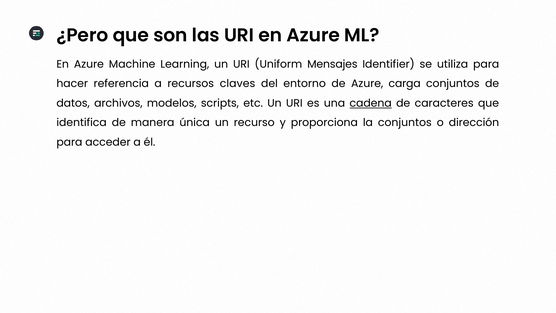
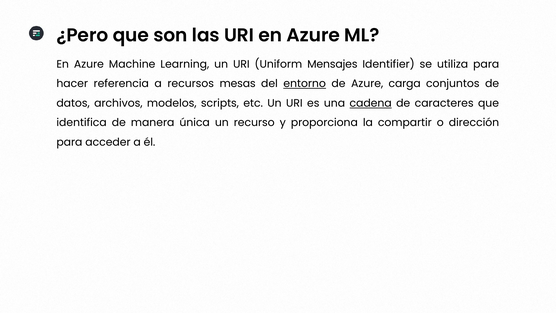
claves: claves -> mesas (238, 84)
entorno underline: none -> present (305, 84)
la conjuntos: conjuntos -> compartir (405, 123)
